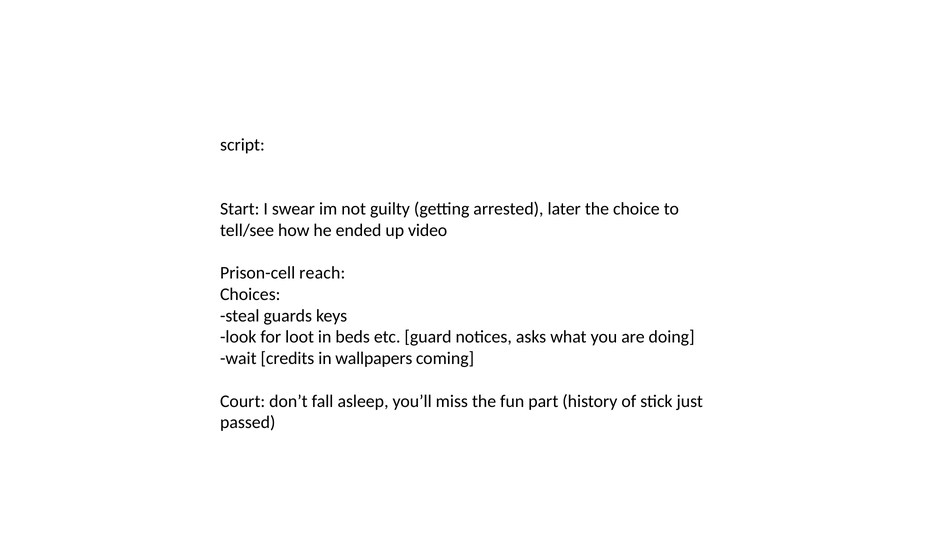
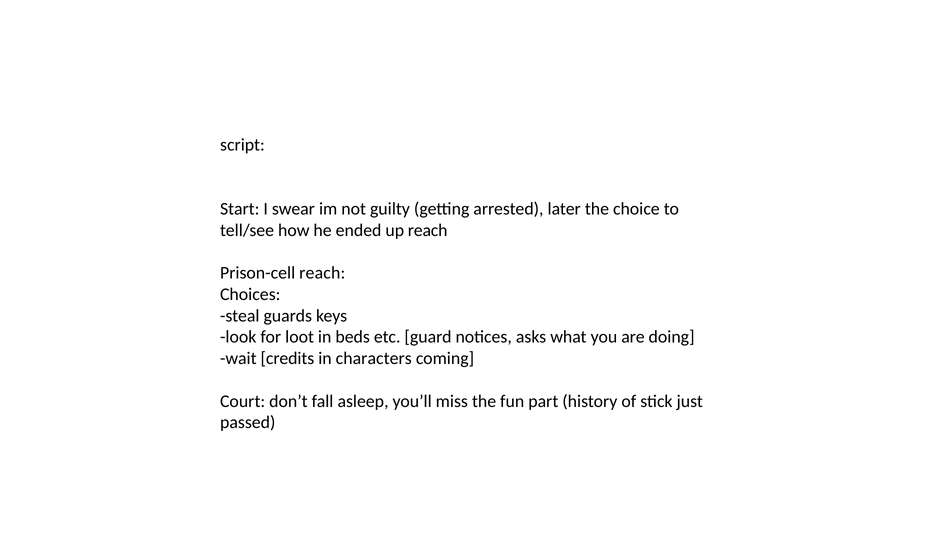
up video: video -> reach (428, 230)
wallpapers: wallpapers -> characters (374, 359)
